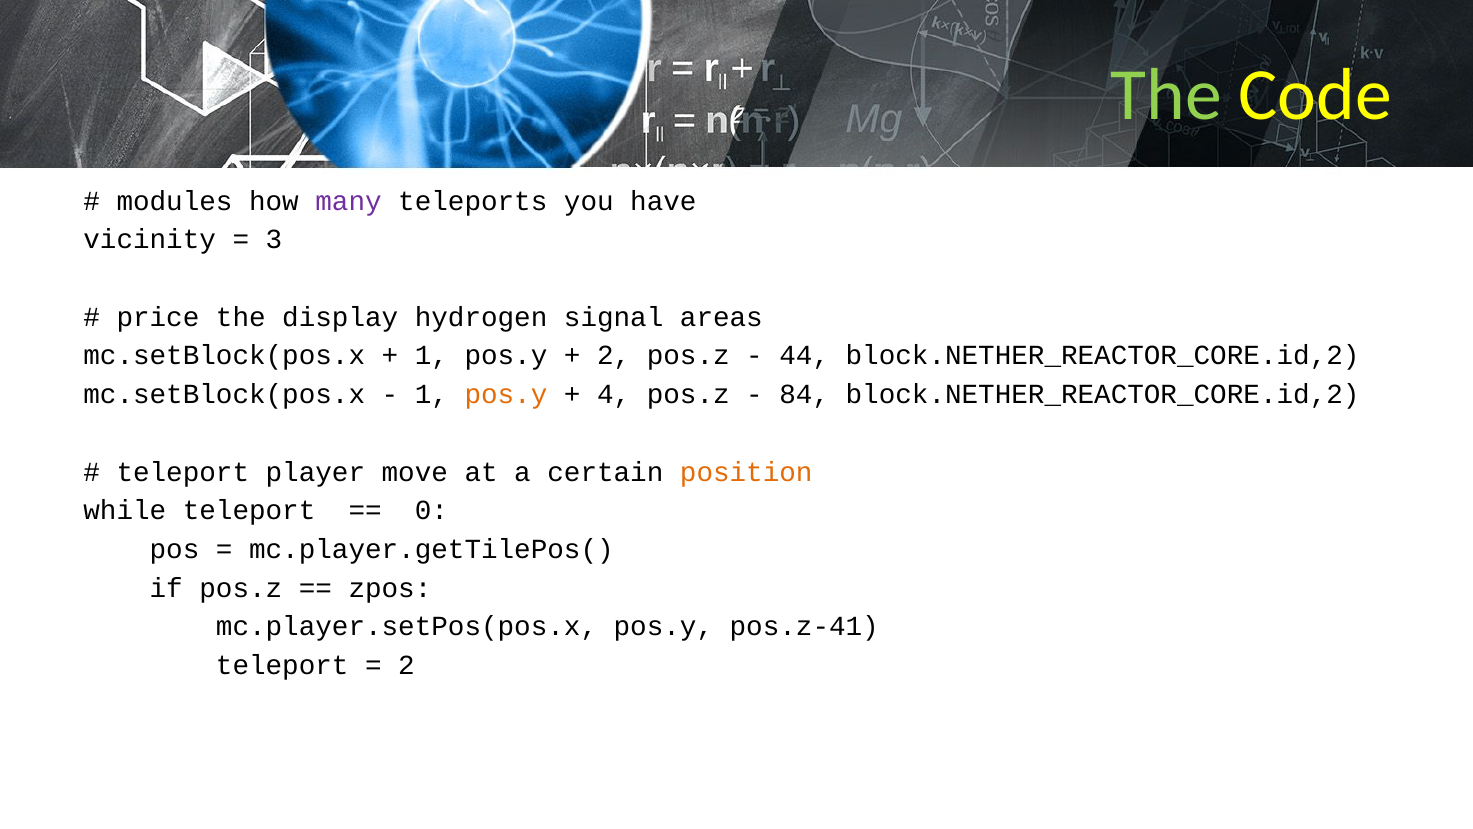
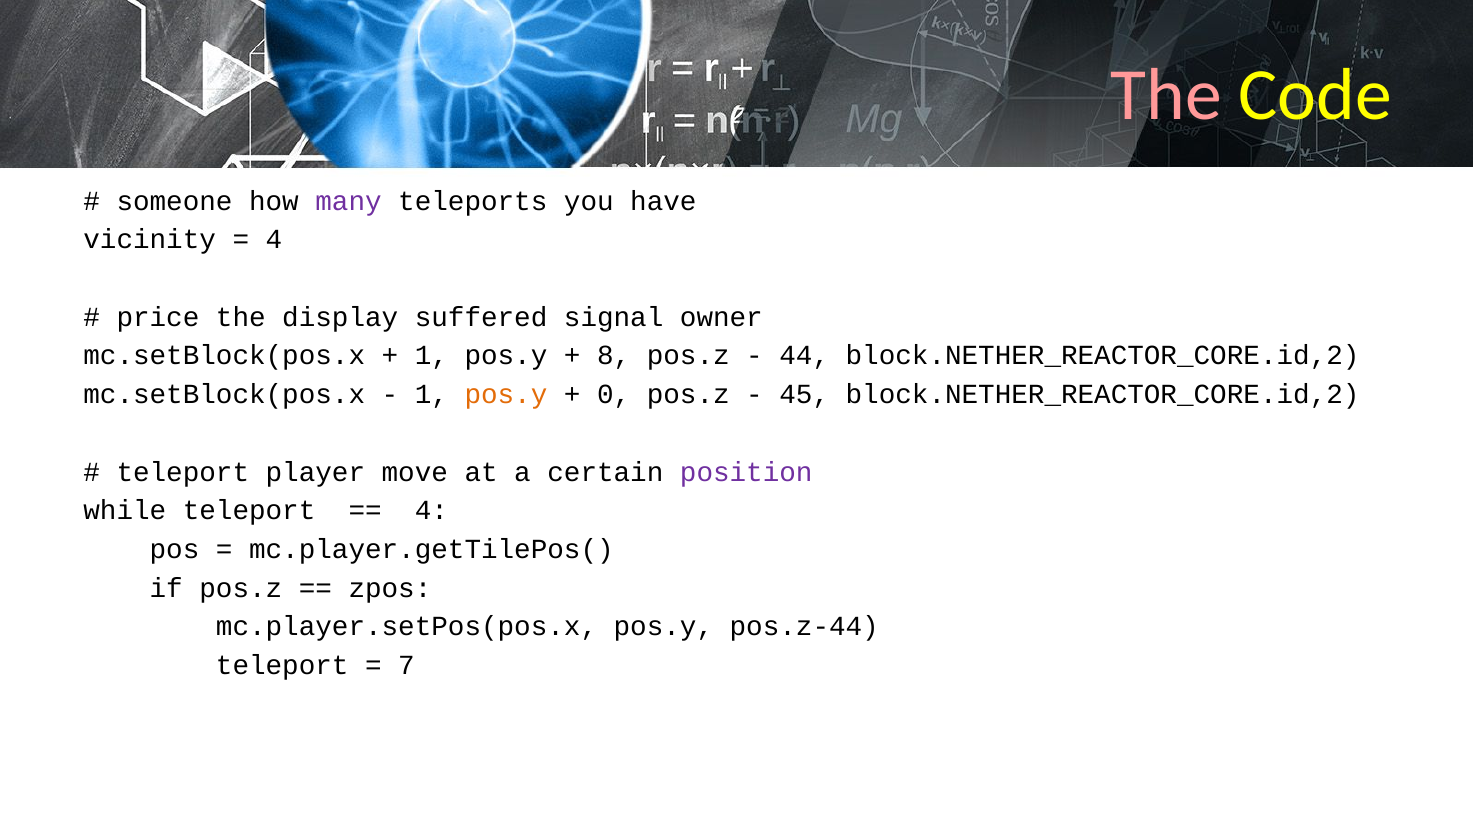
The colour: light green -> pink (1166, 96)
modules: modules -> someone (175, 201)
3: 3 -> 4 (274, 240)
hydrogen: hydrogen -> suffered (481, 317)
areas: areas -> owner (721, 317)
2: 2 -> 8 (614, 356)
4: 4 -> 0 (614, 394)
84: 84 -> 45 (804, 394)
position colour: orange -> purple (746, 472)
0: 0 -> 4 (431, 510)
pos.z-41: pos.z-41 -> pos.z-44 (804, 626)
2: 2 -> 7 (407, 665)
